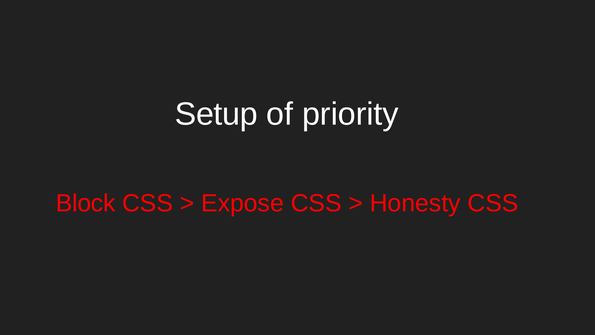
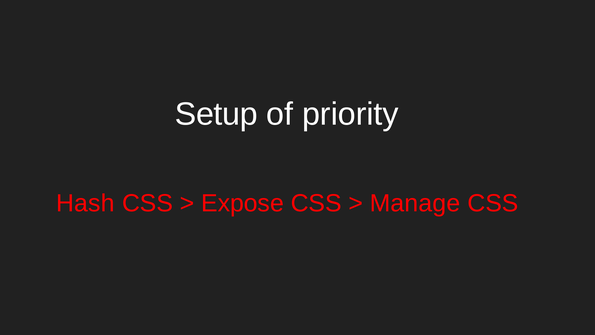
Block: Block -> Hash (85, 203)
Honesty: Honesty -> Manage (415, 203)
